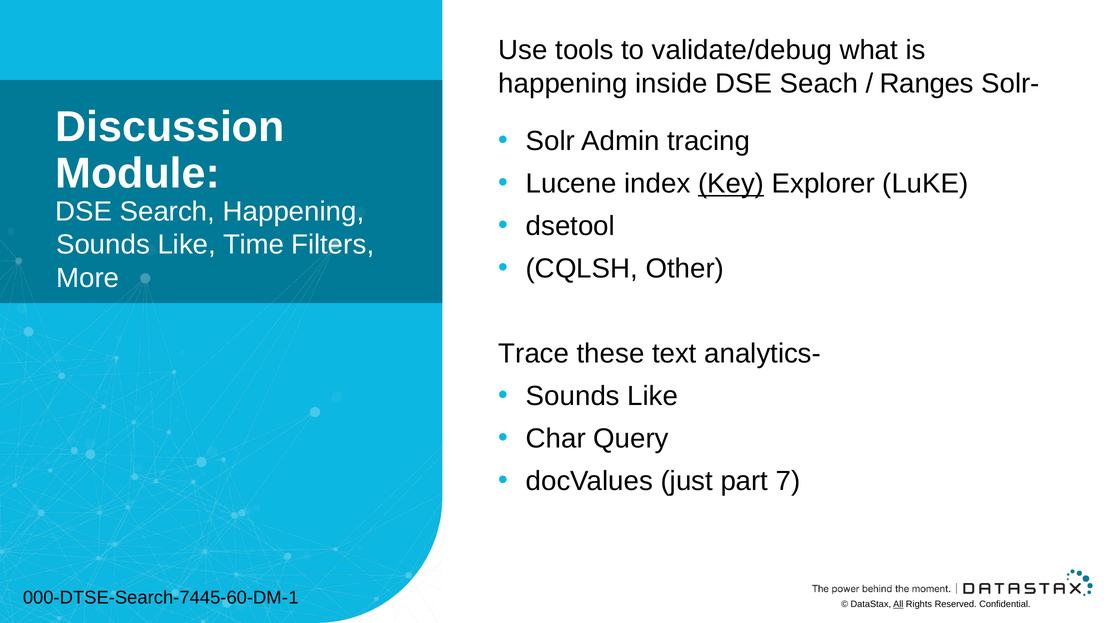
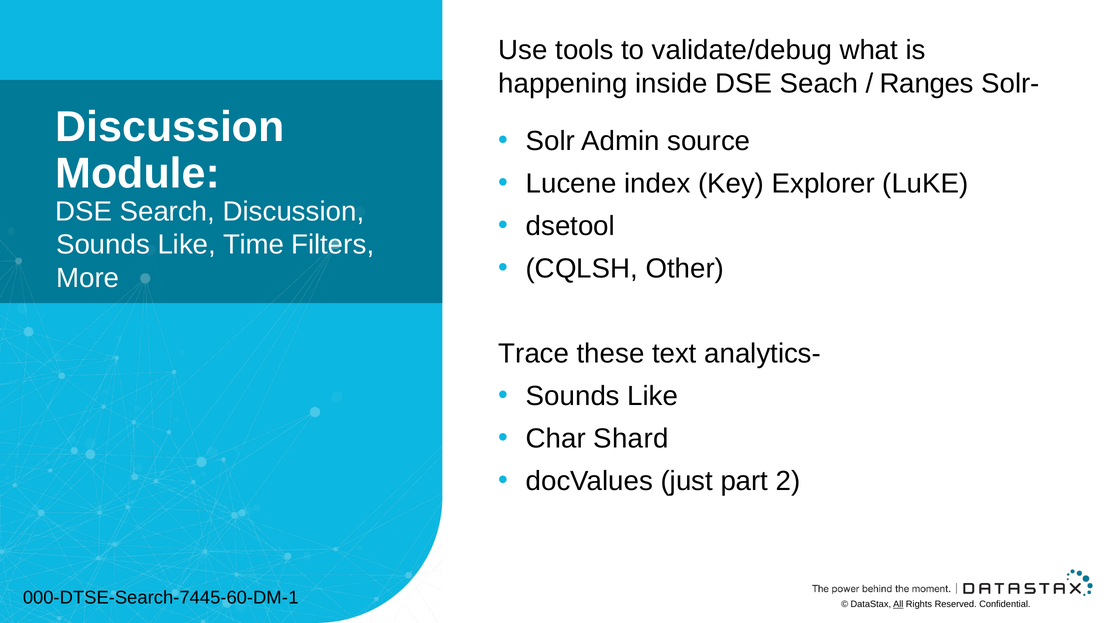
tracing: tracing -> source (709, 141)
Key underline: present -> none (731, 184)
Search Happening: Happening -> Discussion (294, 211)
Query: Query -> Shard (631, 438)
7: 7 -> 2 (788, 481)
